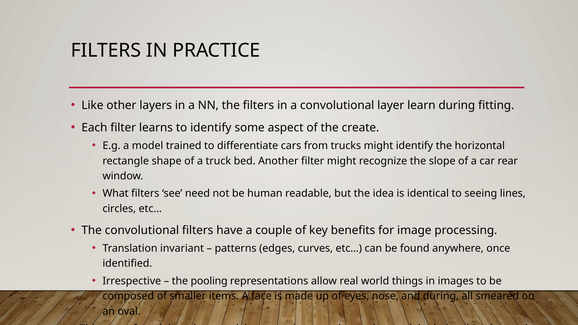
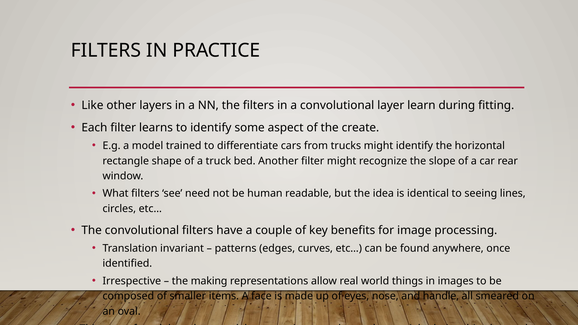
pooling: pooling -> making (209, 281)
and during: during -> handle (441, 296)
